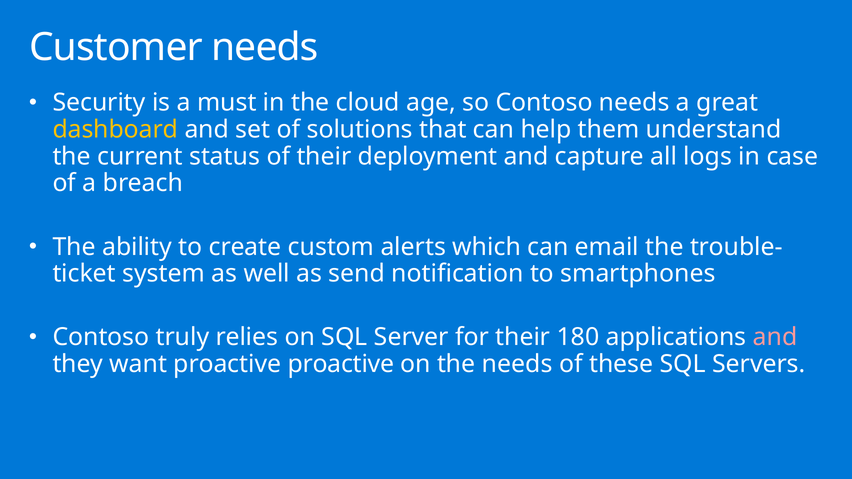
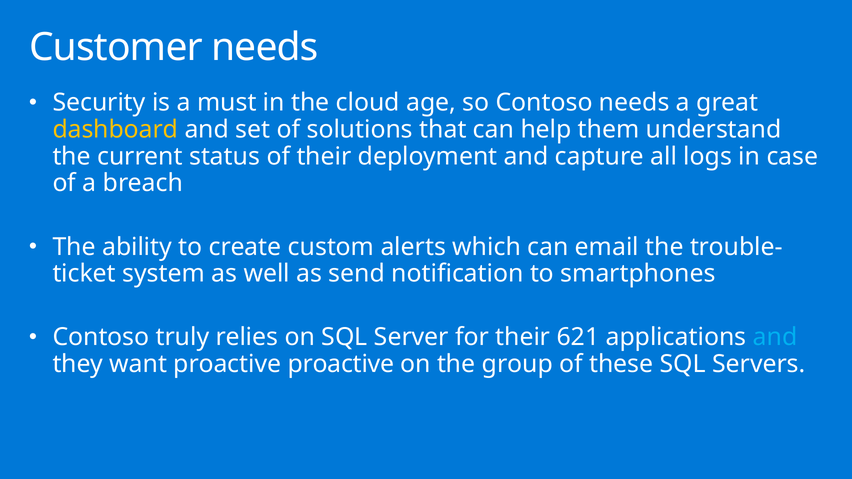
180: 180 -> 621 (578, 337)
and colour: pink -> light blue (775, 337)
the needs: needs -> group (517, 364)
